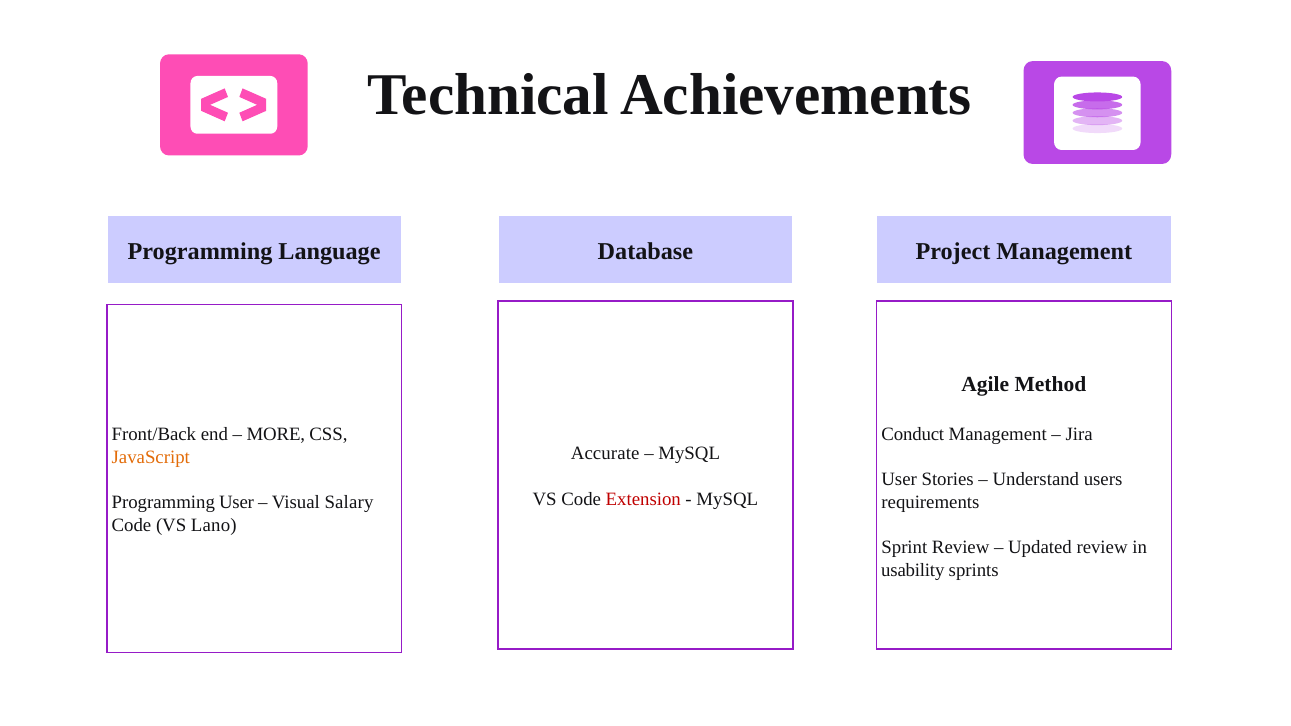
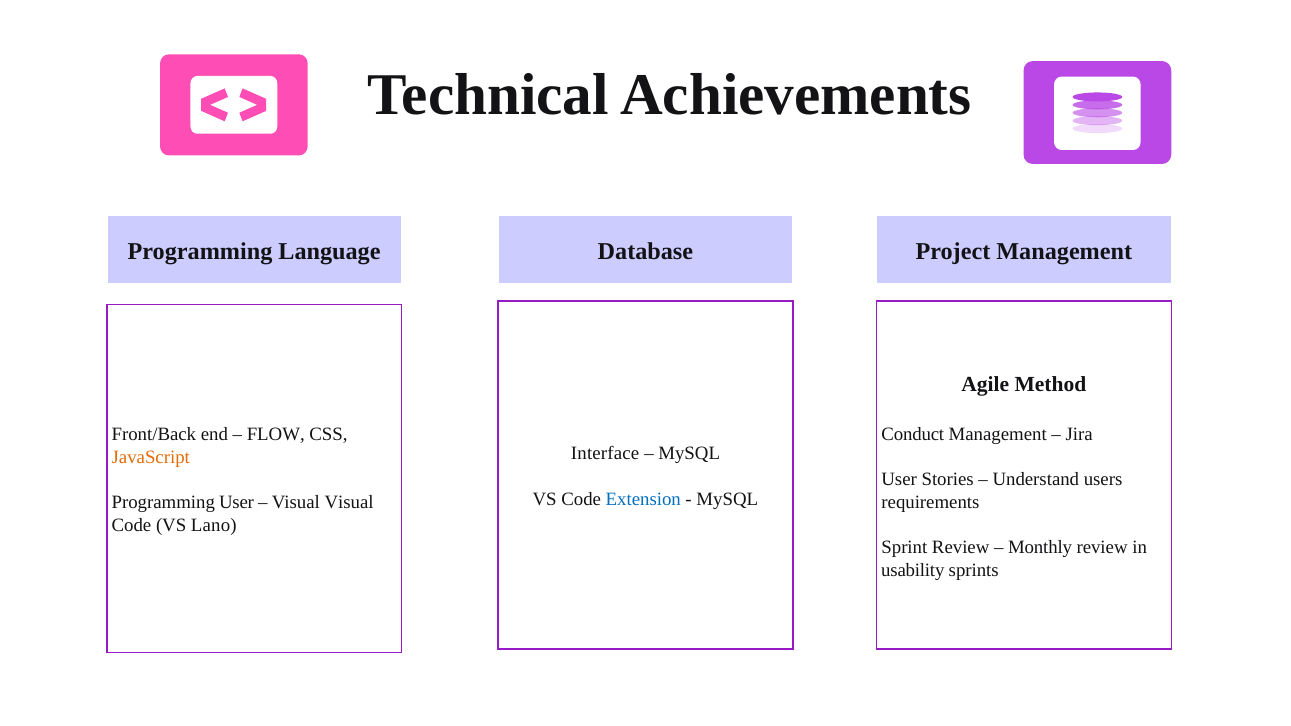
MORE: MORE -> FLOW (276, 435)
Accurate: Accurate -> Interface (605, 454)
Extension colour: red -> blue (643, 499)
Visual Salary: Salary -> Visual (349, 503)
Updated: Updated -> Monthly (1040, 548)
